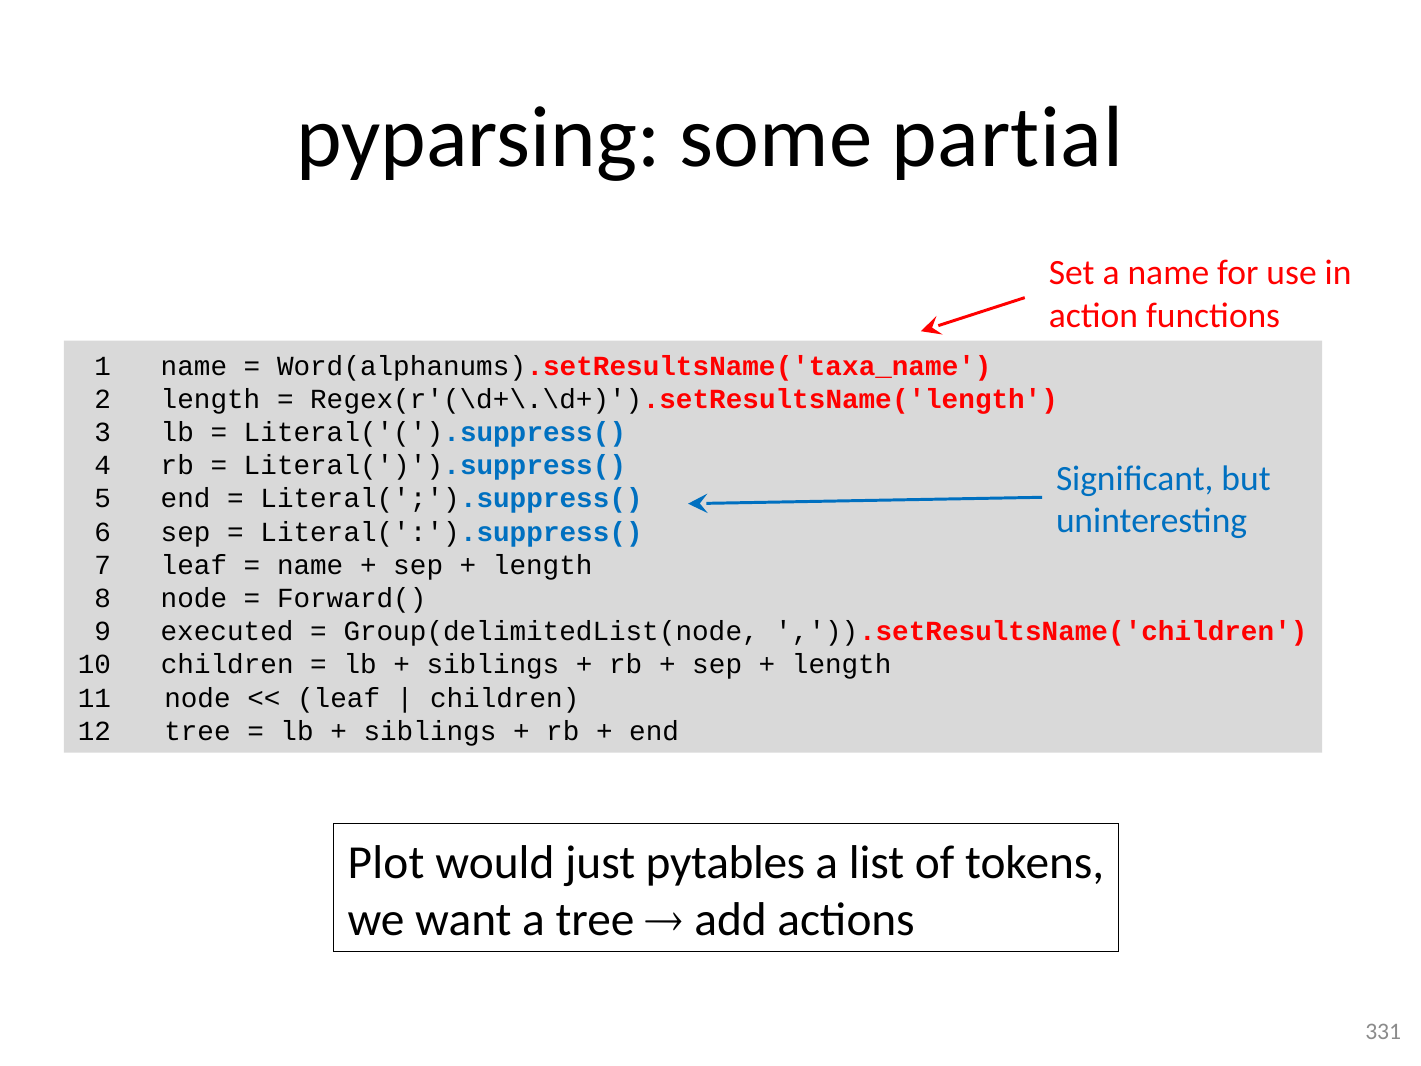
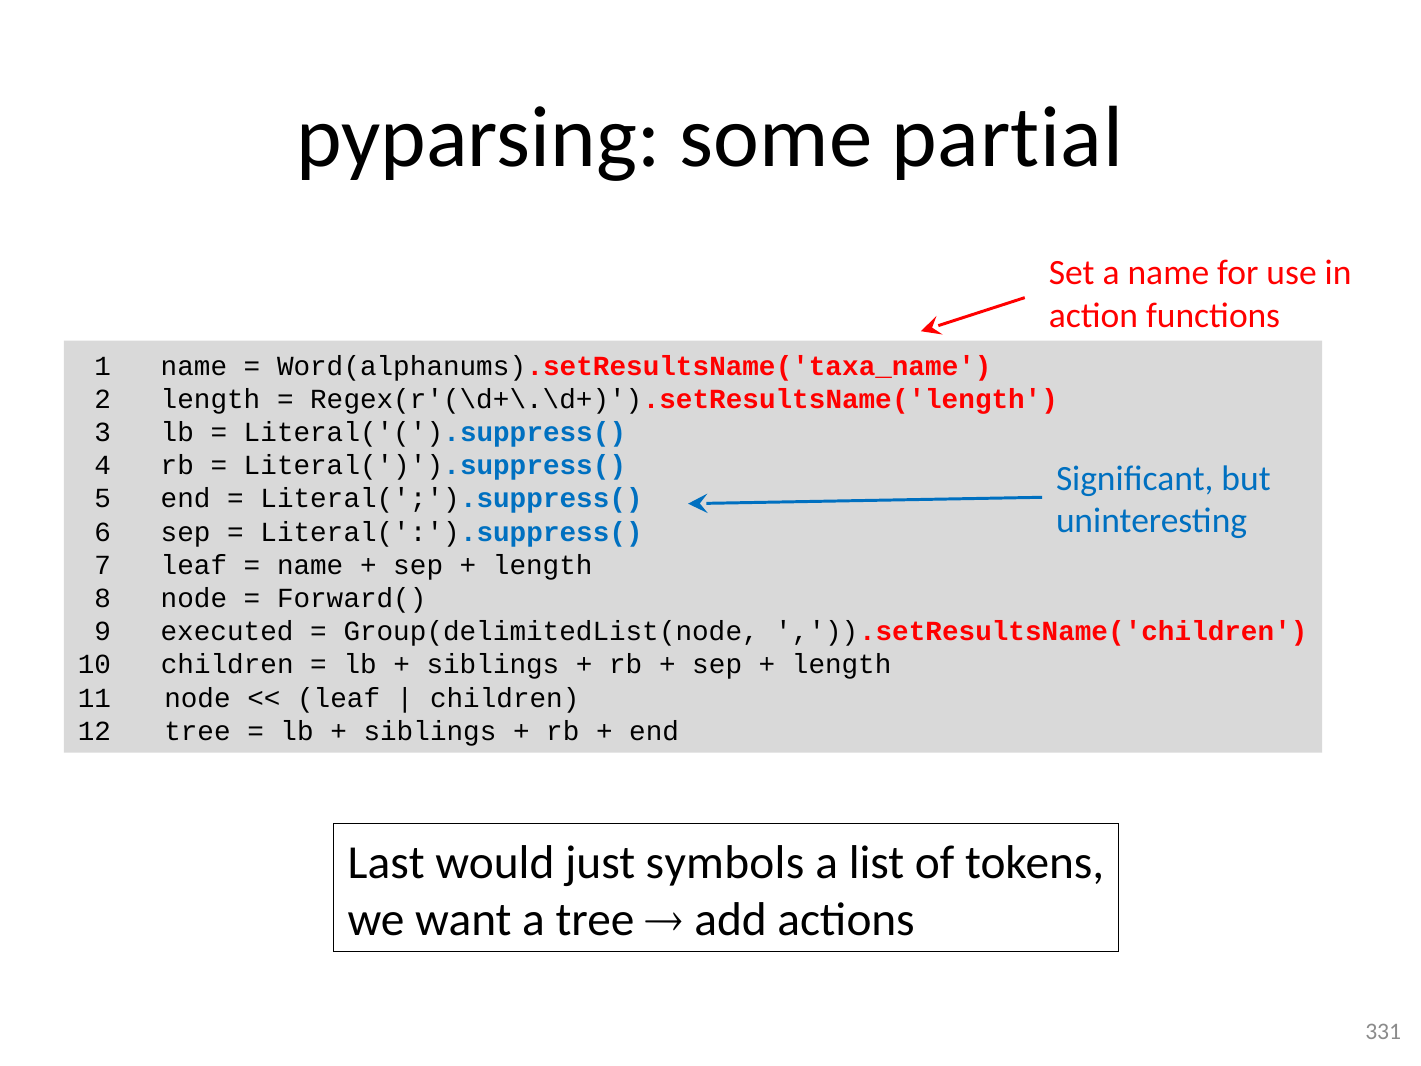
Plot: Plot -> Last (386, 863)
pytables: pytables -> symbols (725, 863)
